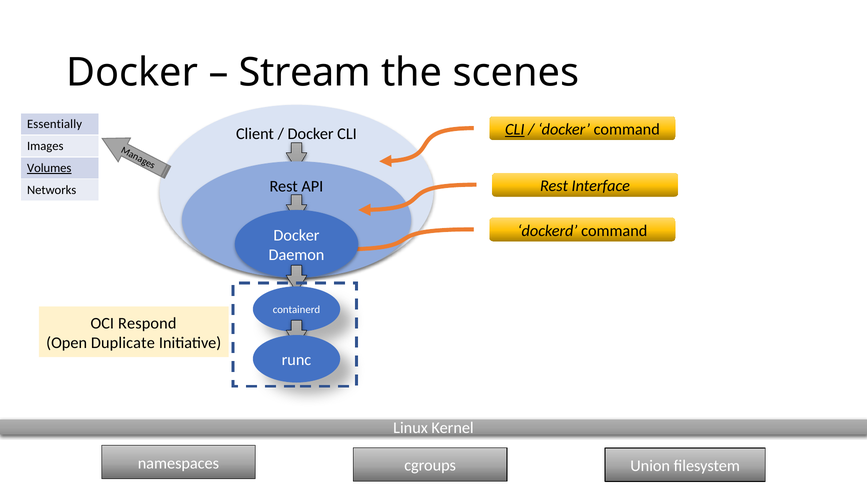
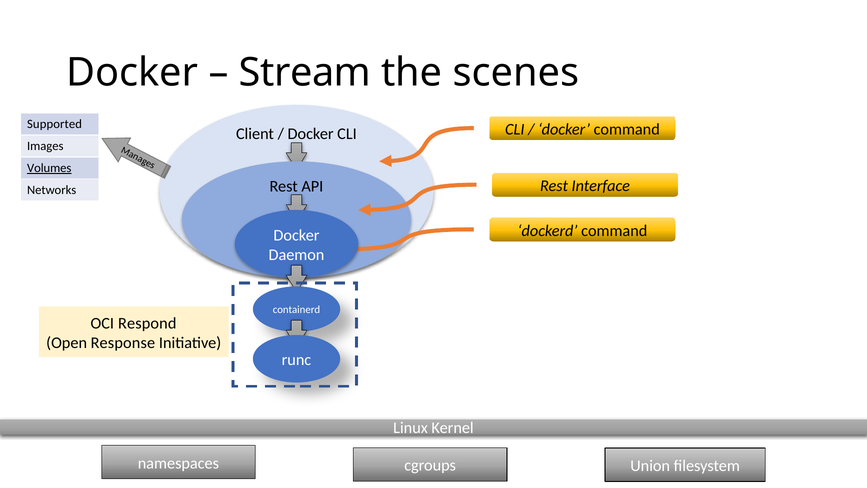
Essentially: Essentially -> Supported (55, 124)
CLI underline: present -> none (515, 129)
Duplicate: Duplicate -> Response (123, 342)
